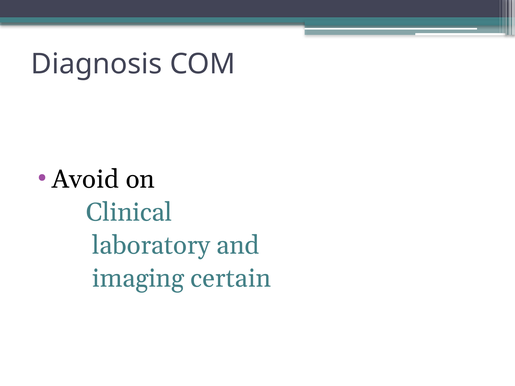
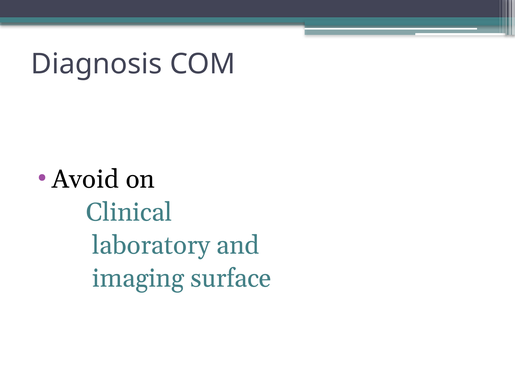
certain: certain -> surface (231, 279)
